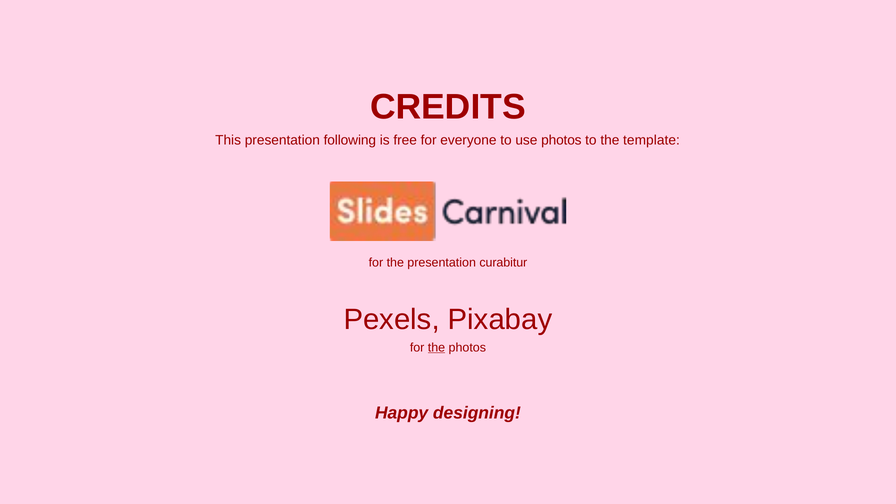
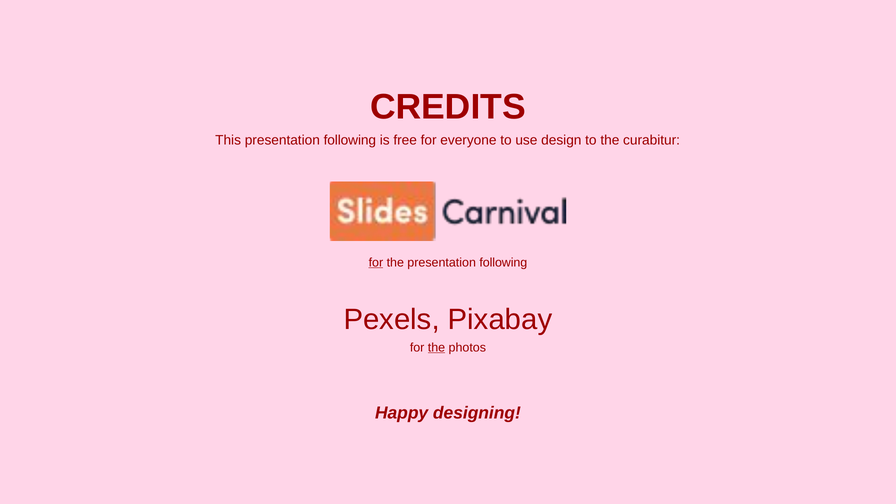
use photos: photos -> design (561, 140)
template: template -> curabitur (652, 140)
for underline: none -> present (376, 262)
the presentation curabitur: curabitur -> following (503, 262)
